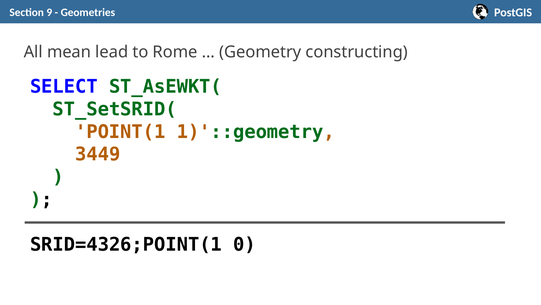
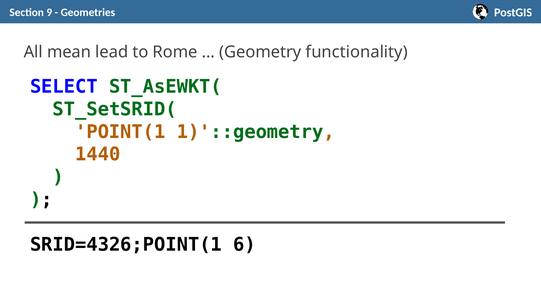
constructing: constructing -> functionality (357, 52)
3449: 3449 -> 1440 (98, 154)
0: 0 -> 6 (245, 244)
